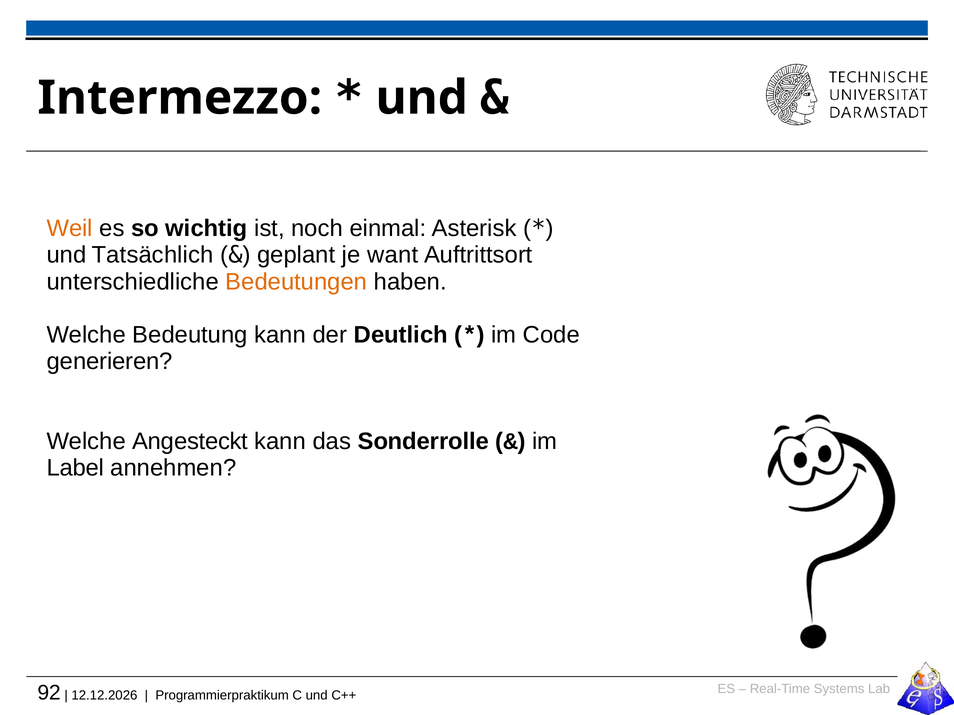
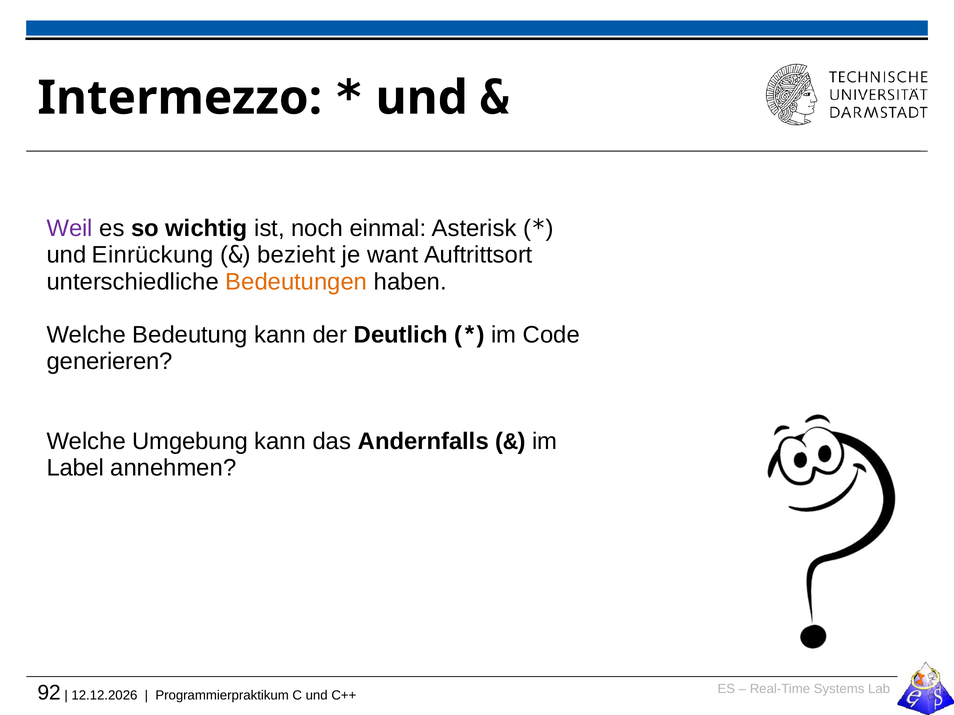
Weil colour: orange -> purple (70, 229)
Tatsächlich: Tatsächlich -> Einrückung (153, 255)
geplant: geplant -> bezieht (296, 255)
Angesteckt: Angesteckt -> Umgebung (190, 442)
Sonderrolle: Sonderrolle -> Andernfalls (423, 442)
